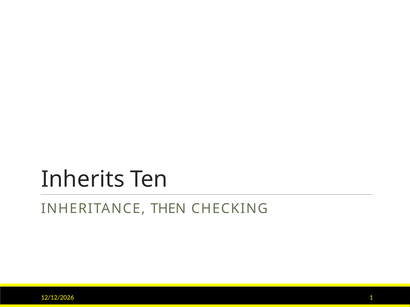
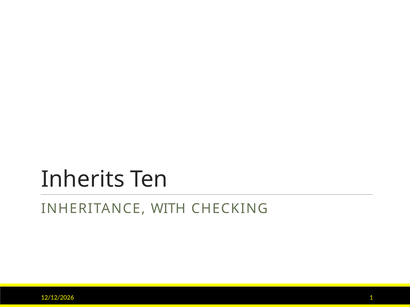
THEN: THEN -> WITH (168, 209)
